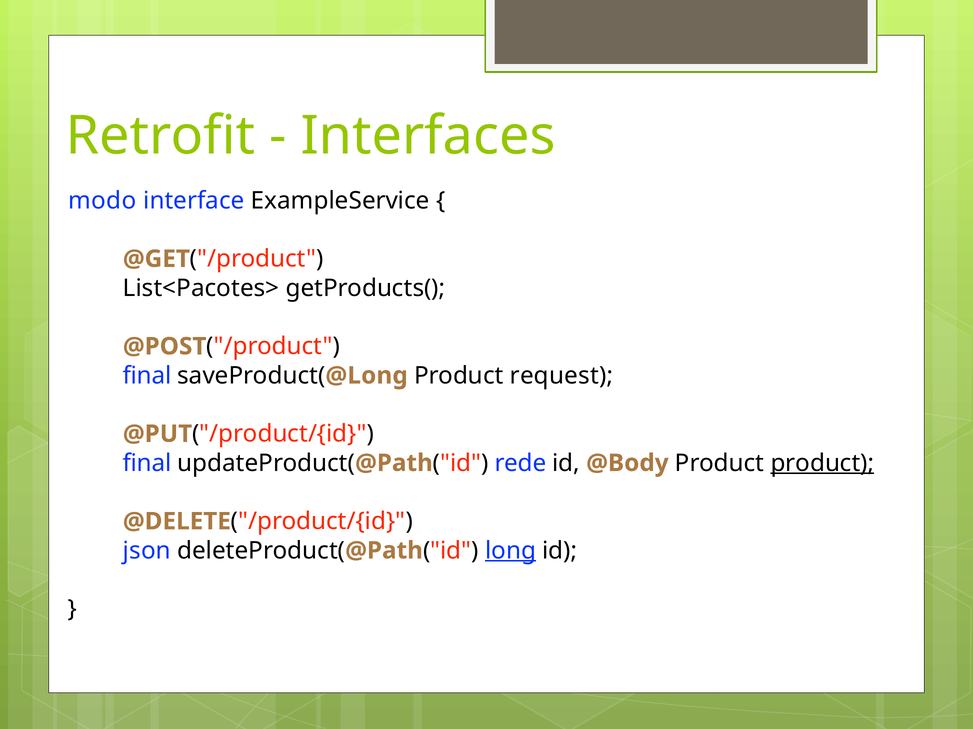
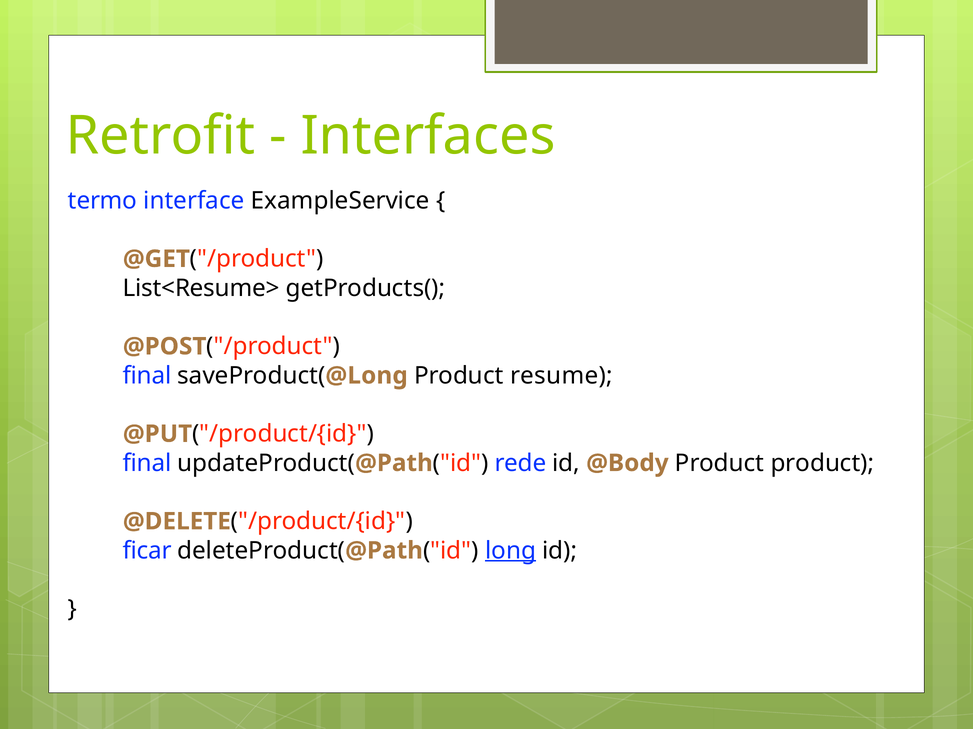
modo: modo -> termo (103, 201)
List<Pacotes>: List<Pacotes> -> List<Resume> (201, 288)
request: request -> resume (561, 376)
product underline: present -> none (822, 463)
json: json -> ficar (147, 551)
